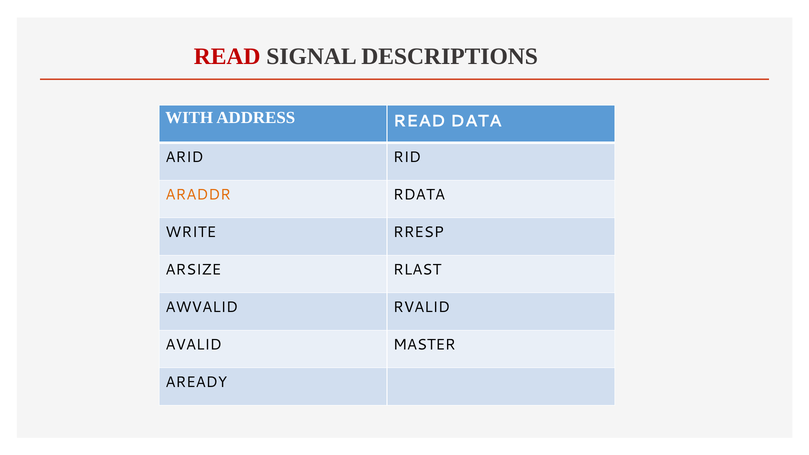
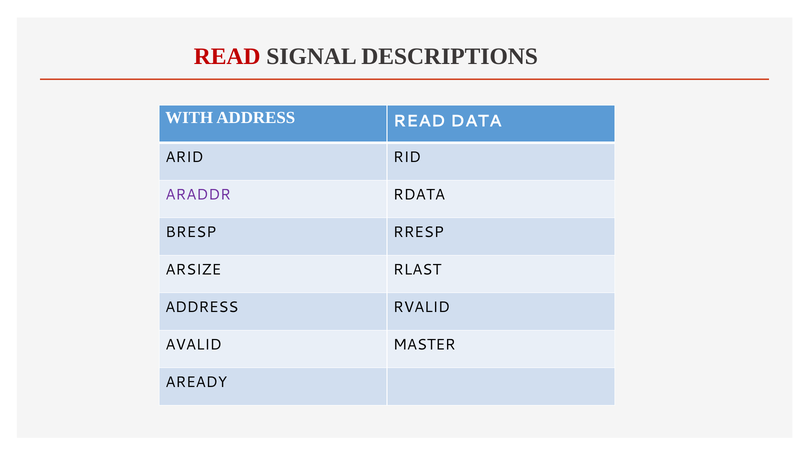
ARADDR colour: orange -> purple (198, 195)
WRITE: WRITE -> BRESP (191, 232)
AWVALID: AWVALID -> ADDRESS (202, 307)
